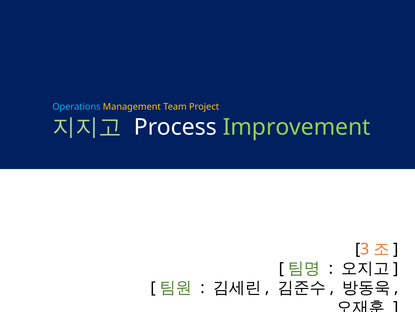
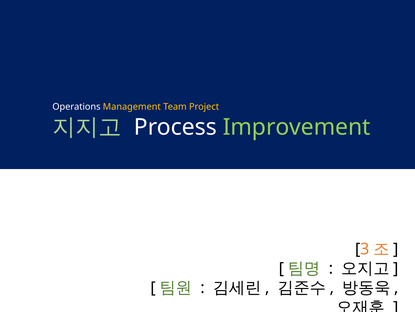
Operations colour: light blue -> white (76, 107)
